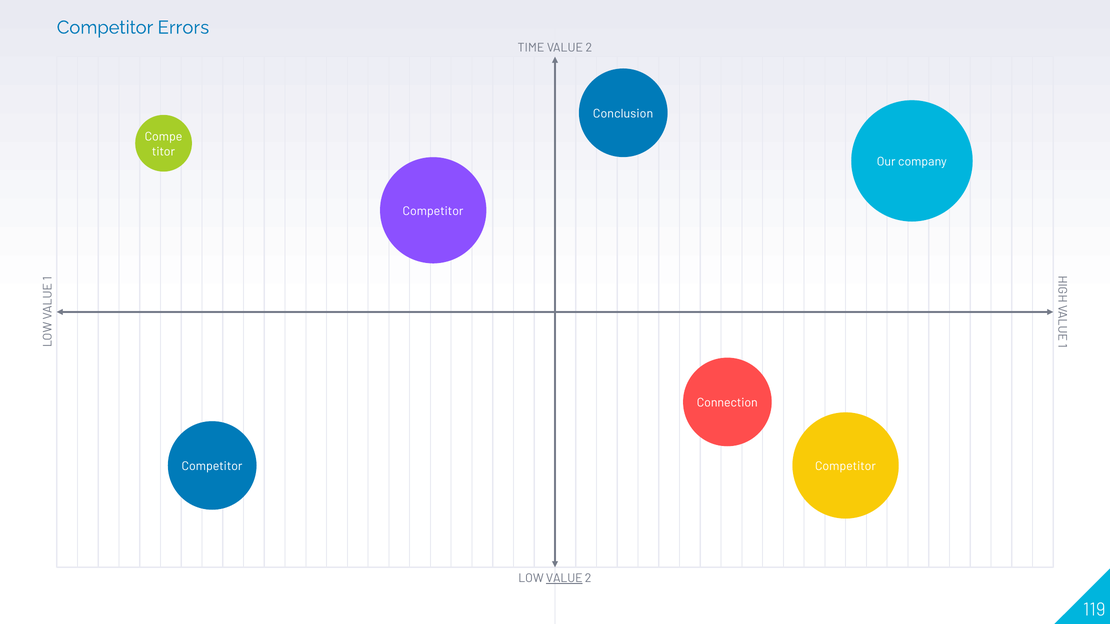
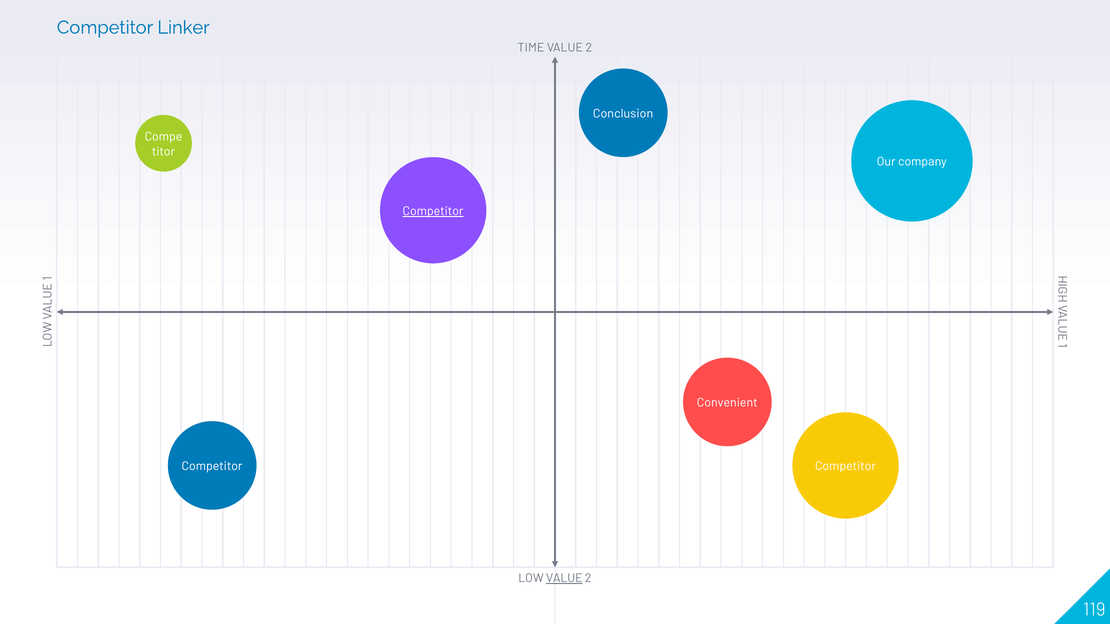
Errors: Errors -> Linker (184, 28)
Competitor underline: none -> present (433, 211)
Connection: Connection -> Convenient (727, 403)
